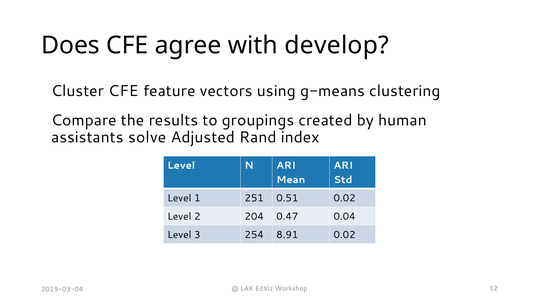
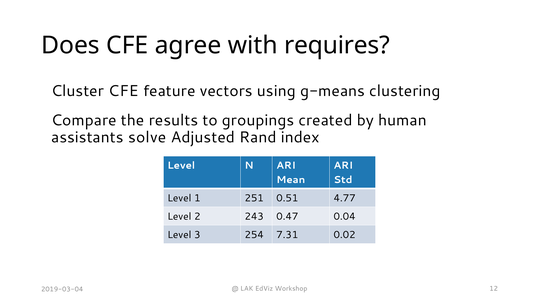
develop: develop -> requires (337, 45)
0.51 0.02: 0.02 -> 4.77 (345, 198)
204: 204 -> 243 (254, 217)
8.91: 8.91 -> 7.31 (287, 235)
